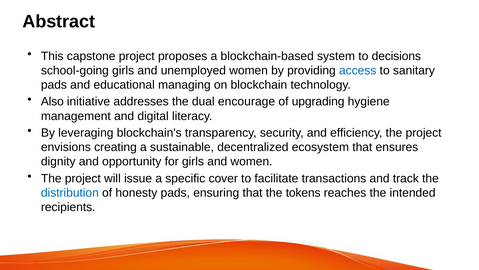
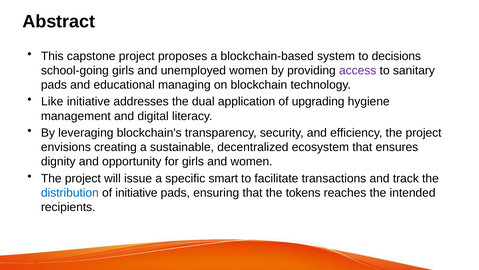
access colour: blue -> purple (358, 70)
Also: Also -> Like (52, 101)
encourage: encourage -> application (247, 101)
cover: cover -> smart (223, 178)
of honesty: honesty -> initiative (136, 192)
